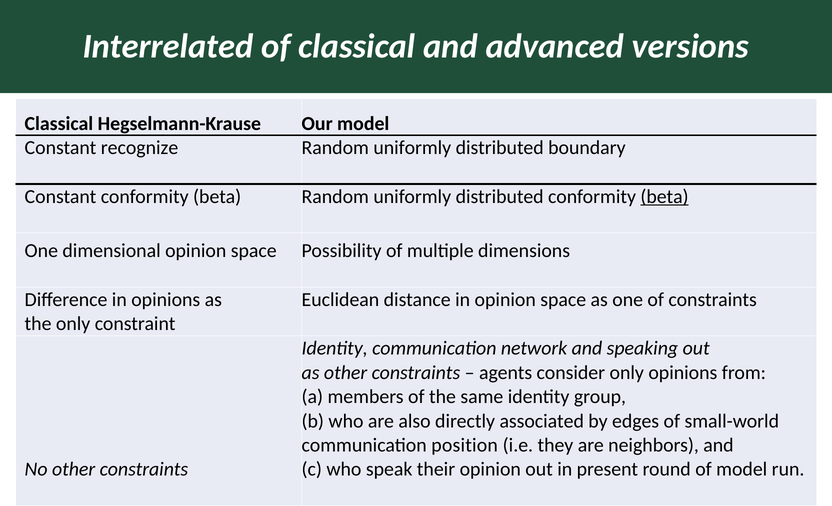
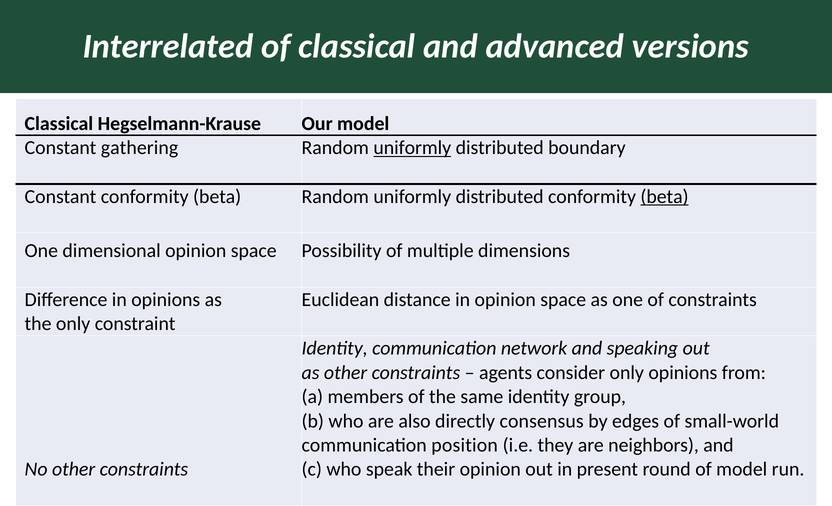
recognize: recognize -> gathering (139, 148)
uniformly underline: none -> present (412, 148)
associated: associated -> consensus (542, 421)
